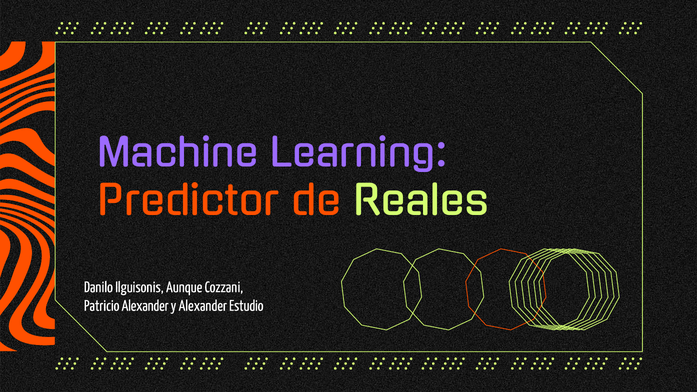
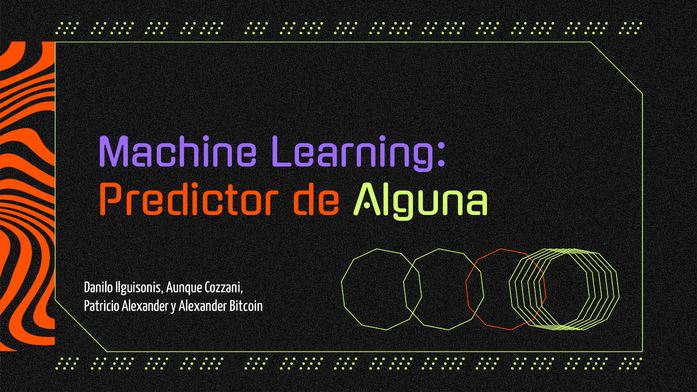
Reales: Reales -> Alguna (421, 202)
Estudio: Estudio -> Bitcoin (246, 306)
